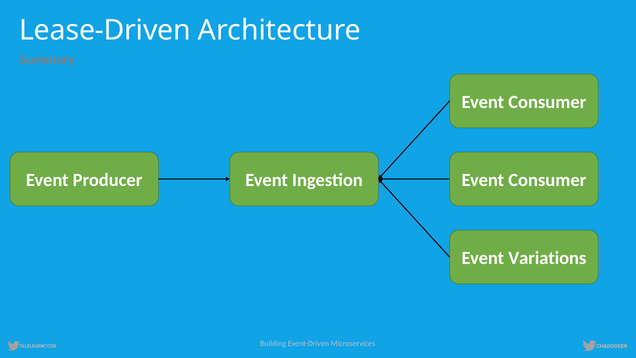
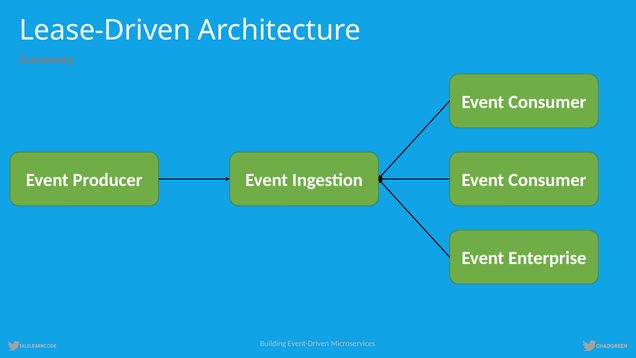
Variations: Variations -> Enterprise (547, 258)
